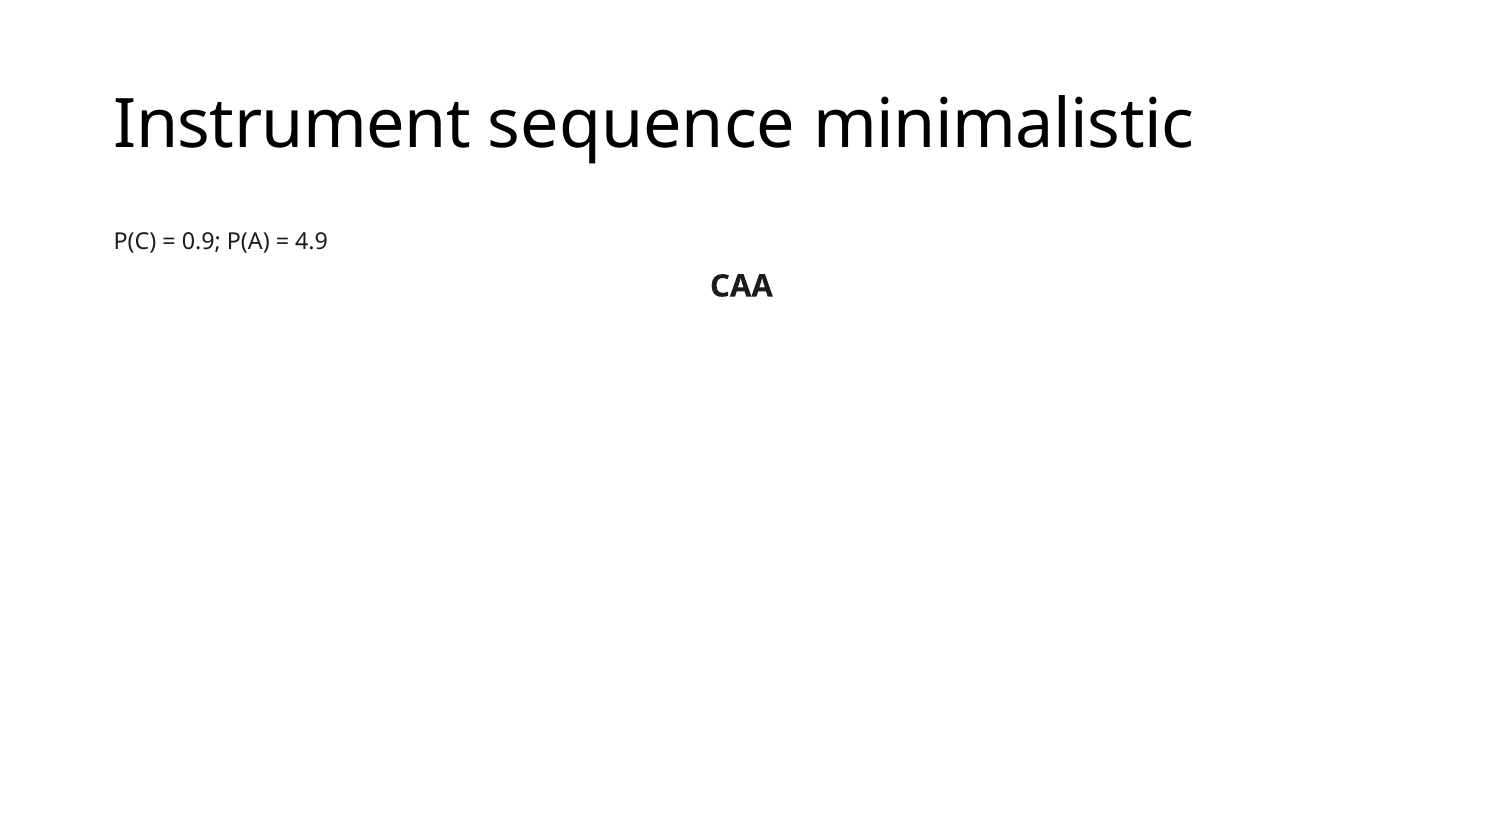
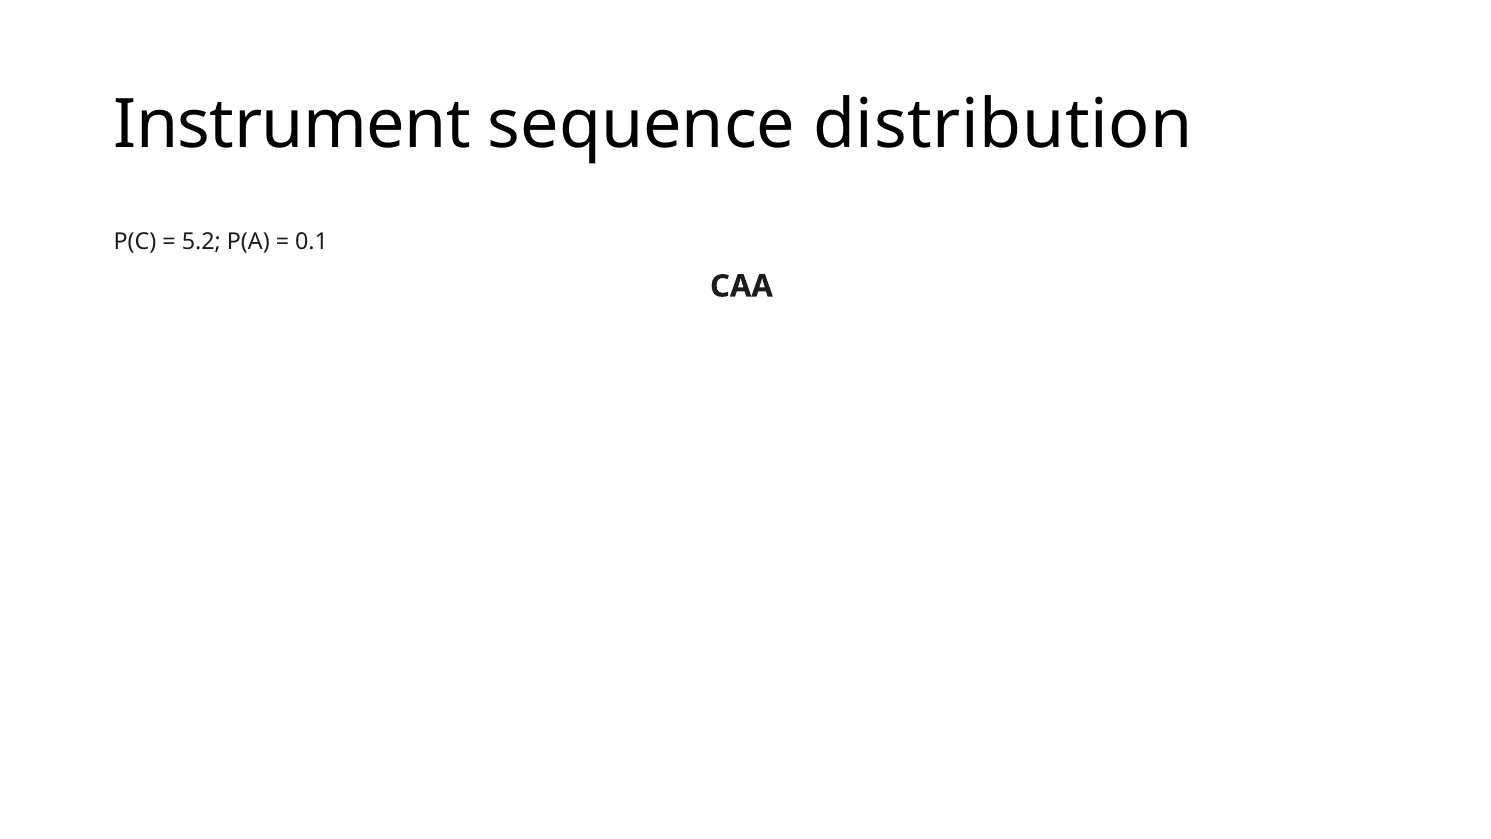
minimalistic: minimalistic -> distribution (1003, 125)
0.9: 0.9 -> 5.2 (201, 241)
4.9: 4.9 -> 0.1 (312, 241)
